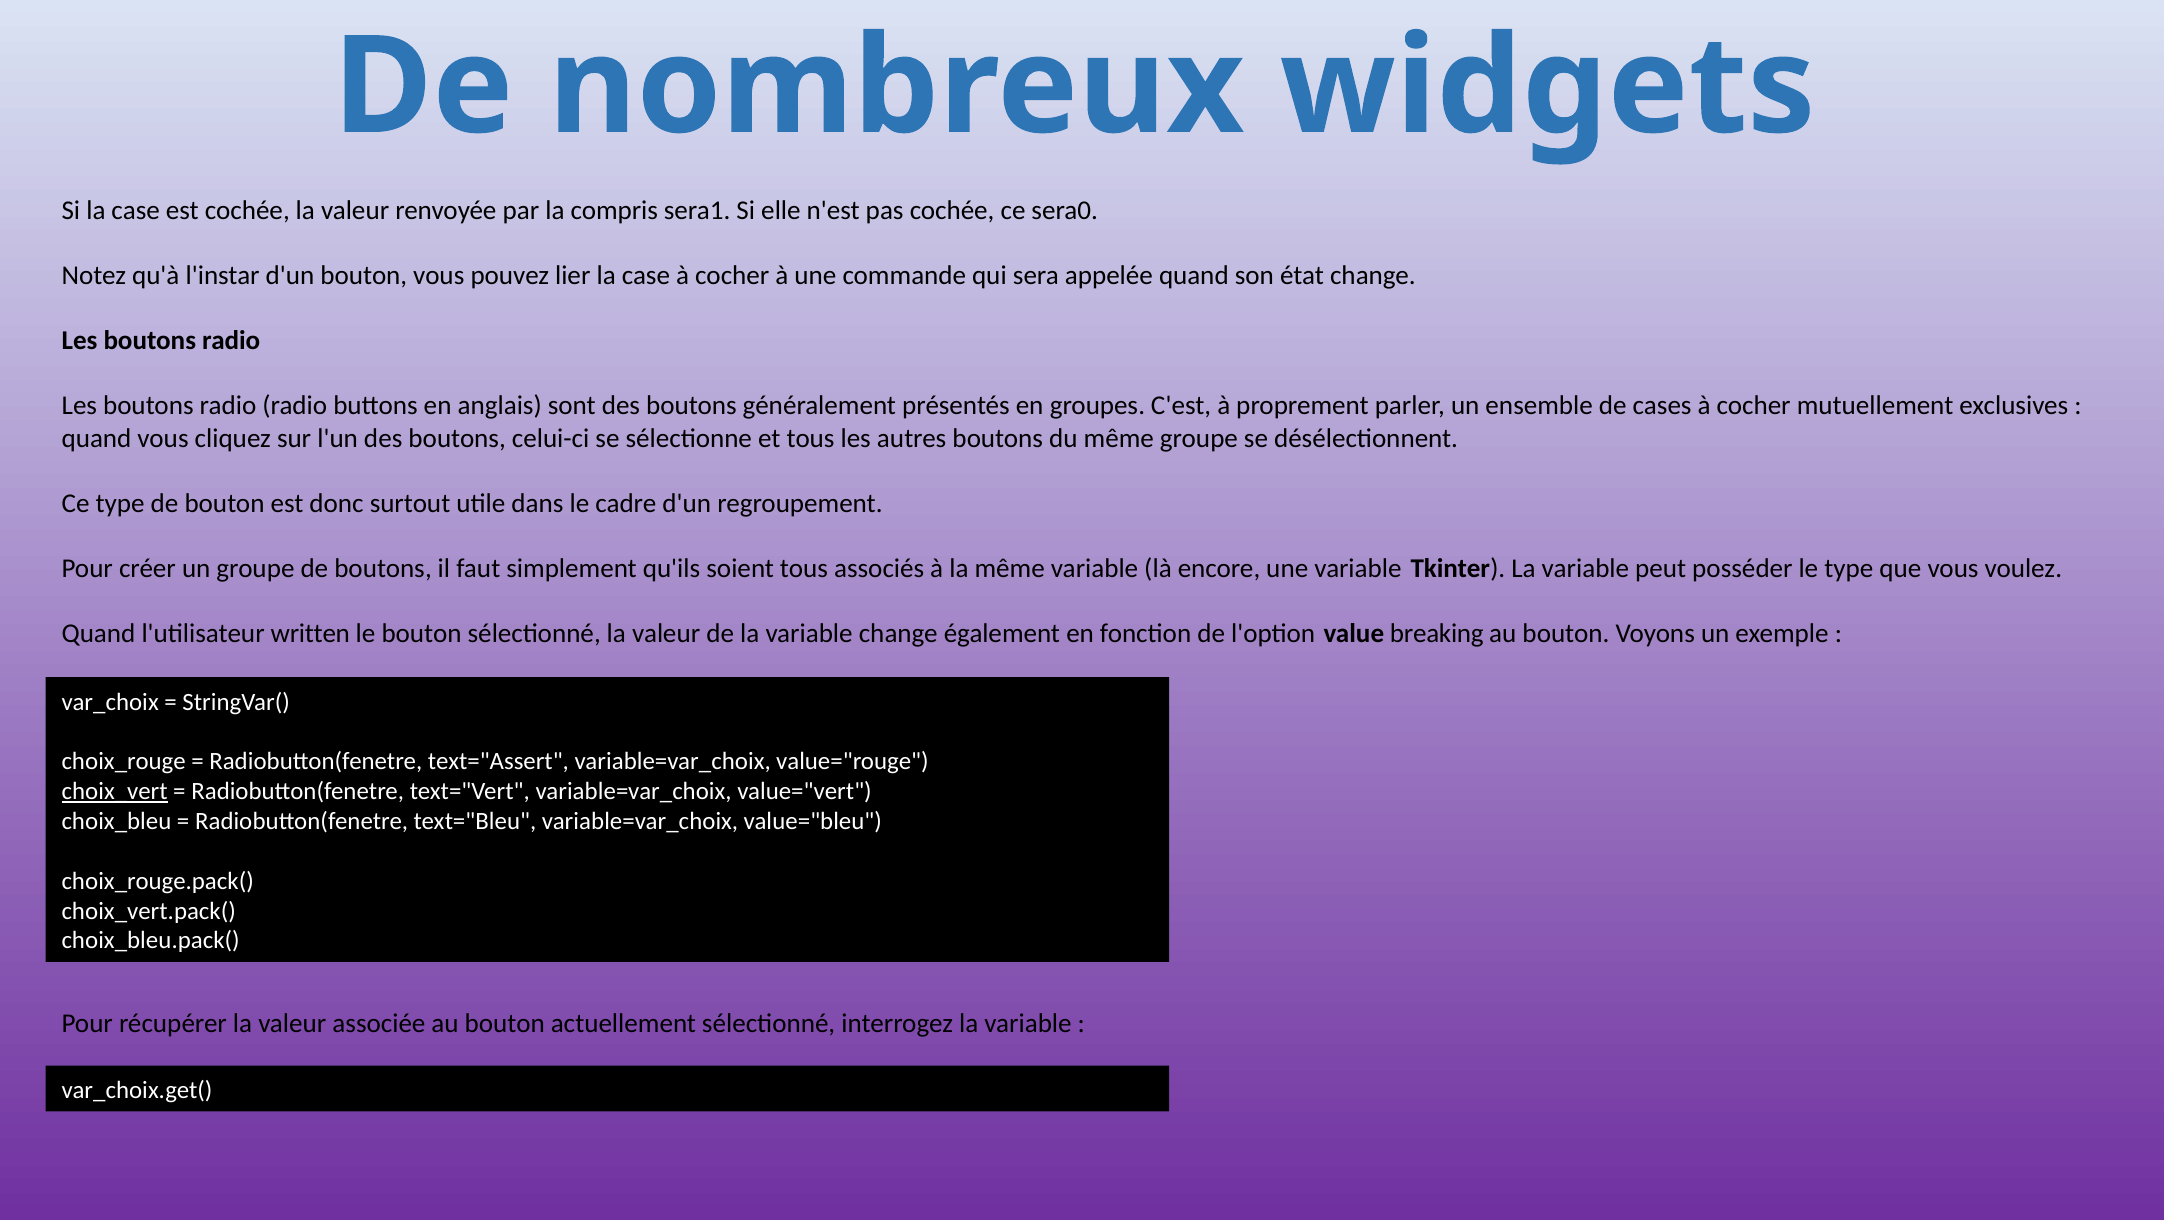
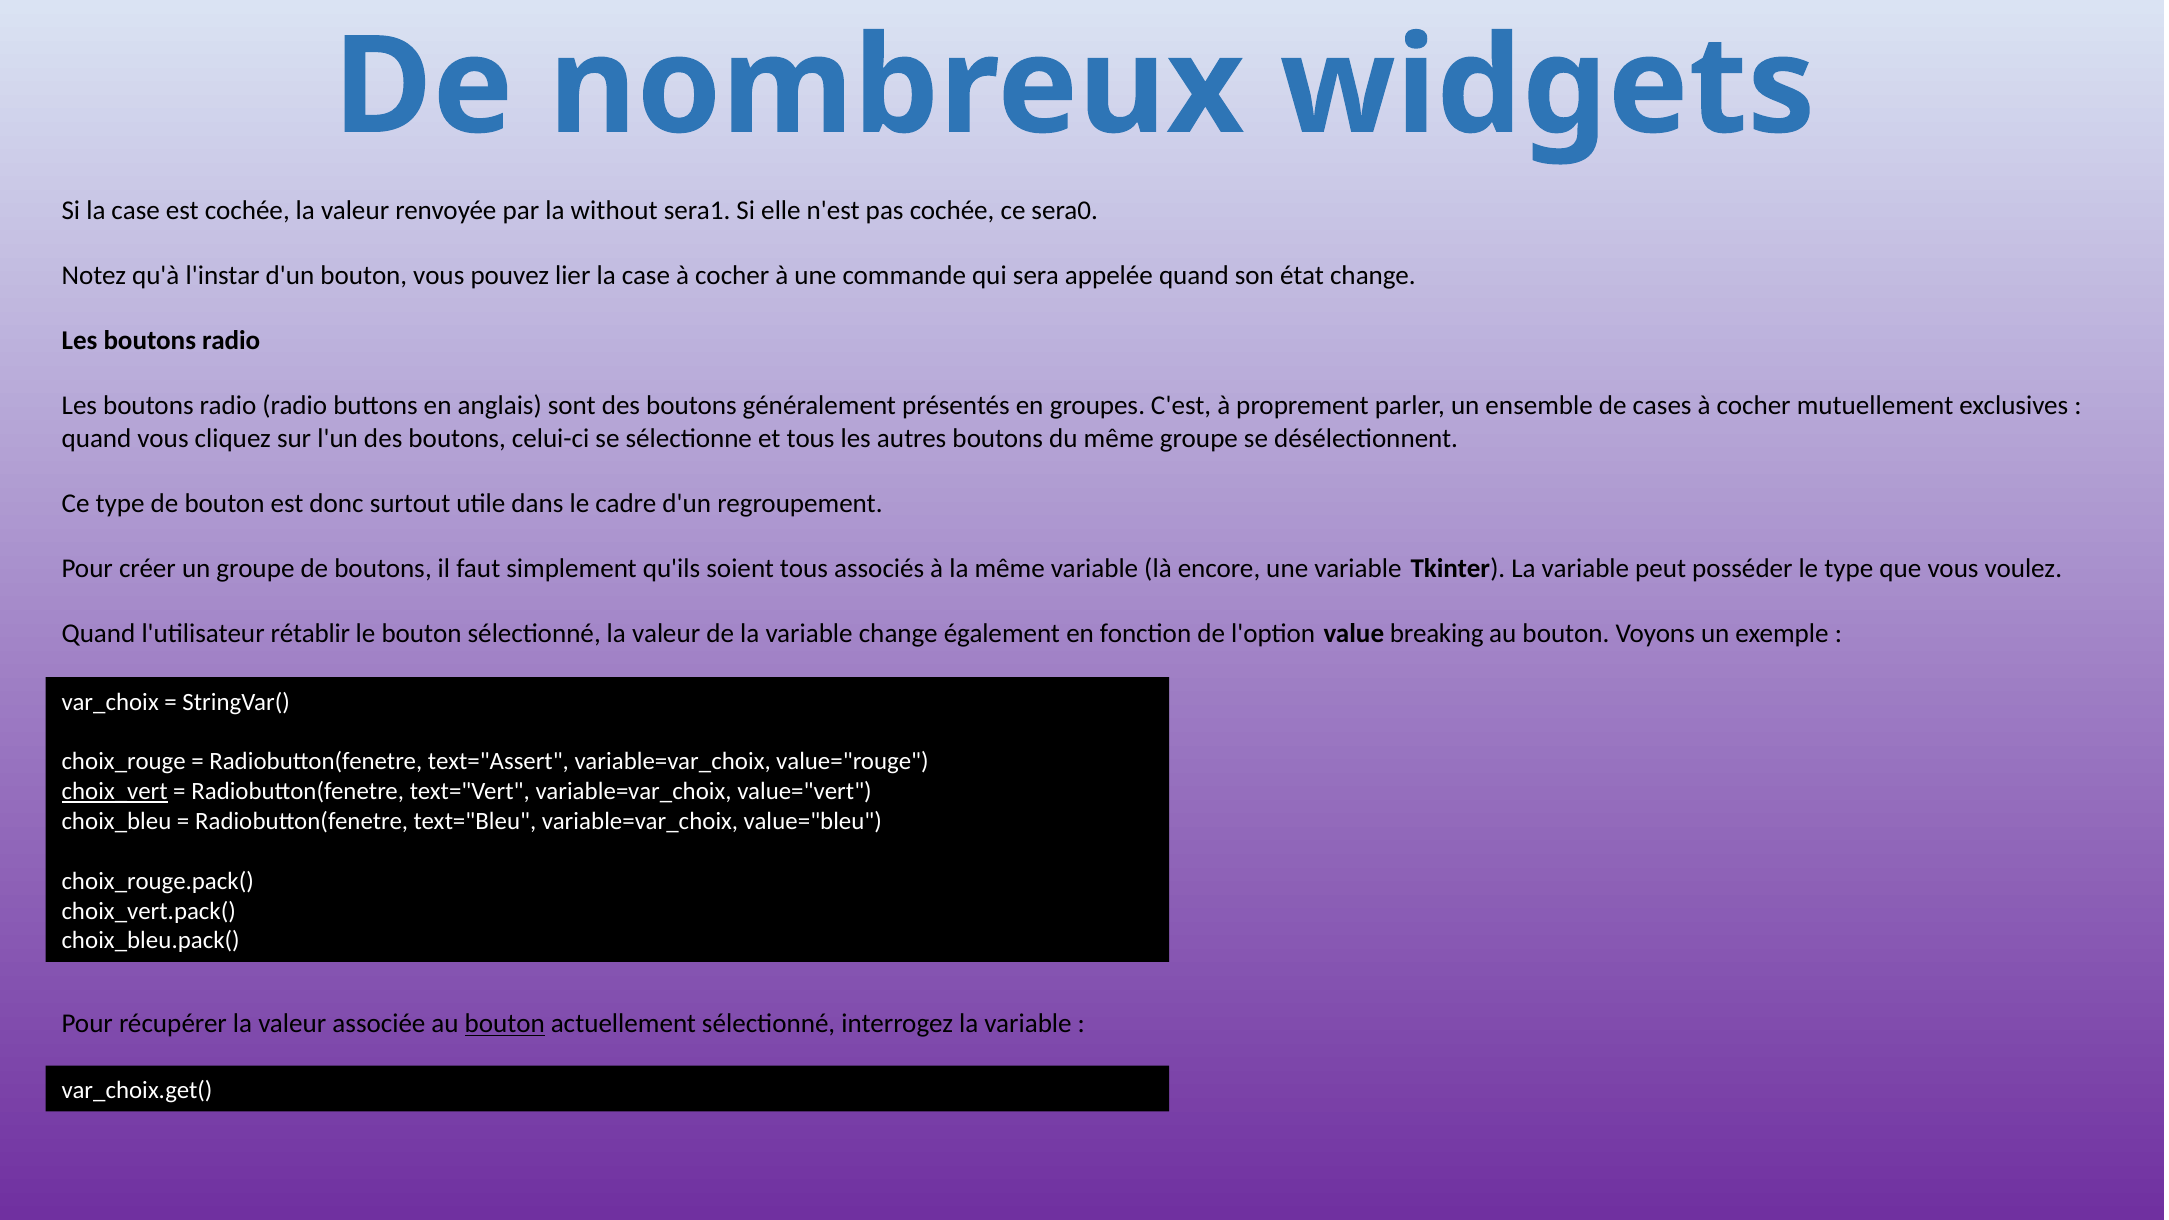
compris: compris -> without (614, 211)
written: written -> rétablir (310, 634)
bouton underline: none -> present (505, 1024)
